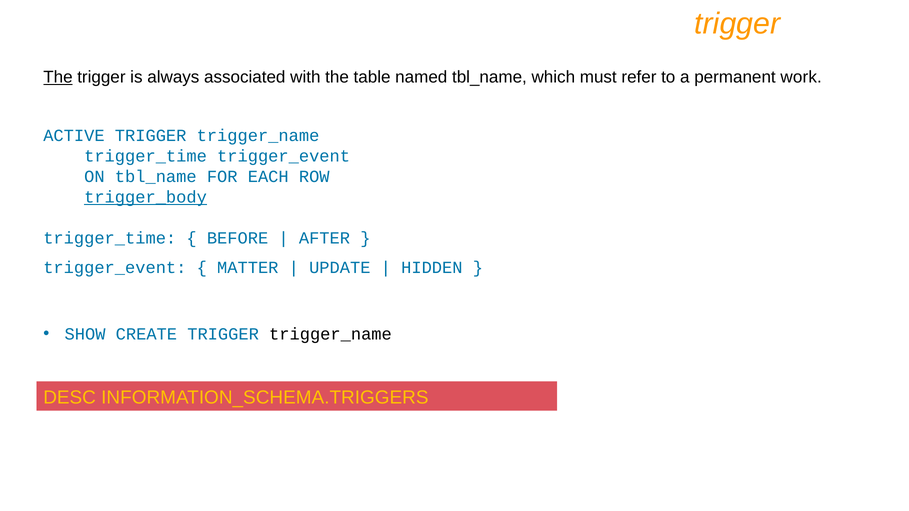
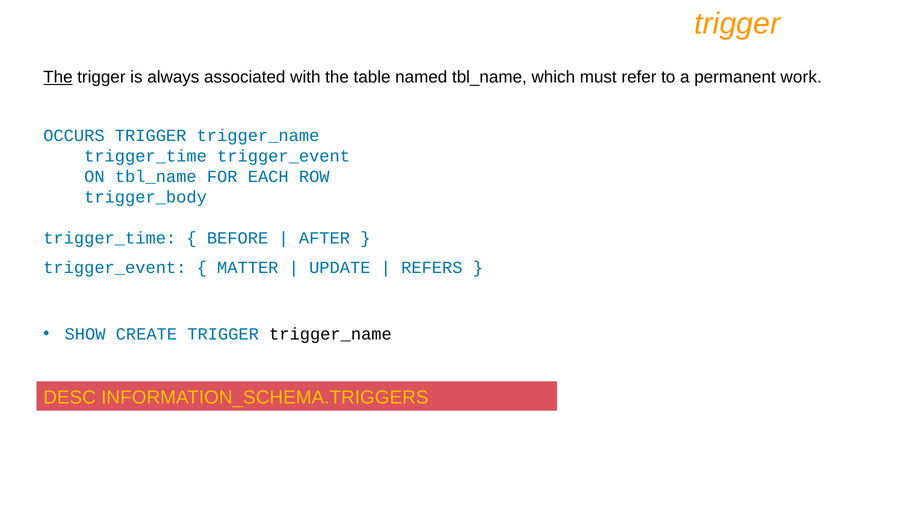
ACTIVE: ACTIVE -> OCCURS (74, 136)
trigger_body underline: present -> none (146, 197)
HIDDEN: HIDDEN -> REFERS (432, 268)
